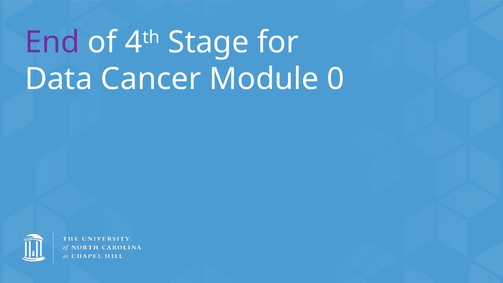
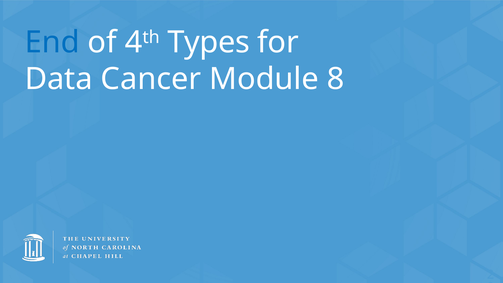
End colour: purple -> blue (52, 42)
Stage: Stage -> Types (209, 42)
Module 0: 0 -> 8 (336, 79)
